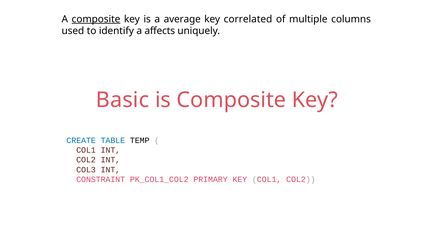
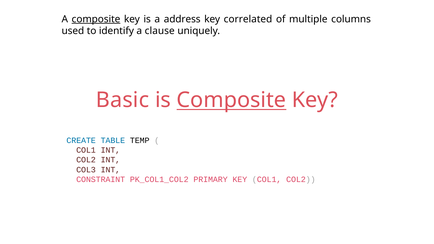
average: average -> address (182, 19)
affects: affects -> clause (160, 31)
Composite underline: none -> present (231, 100)
